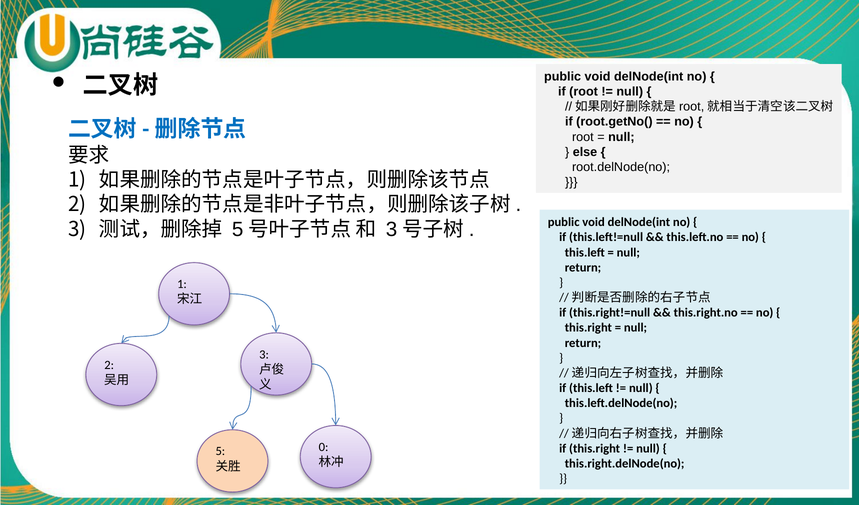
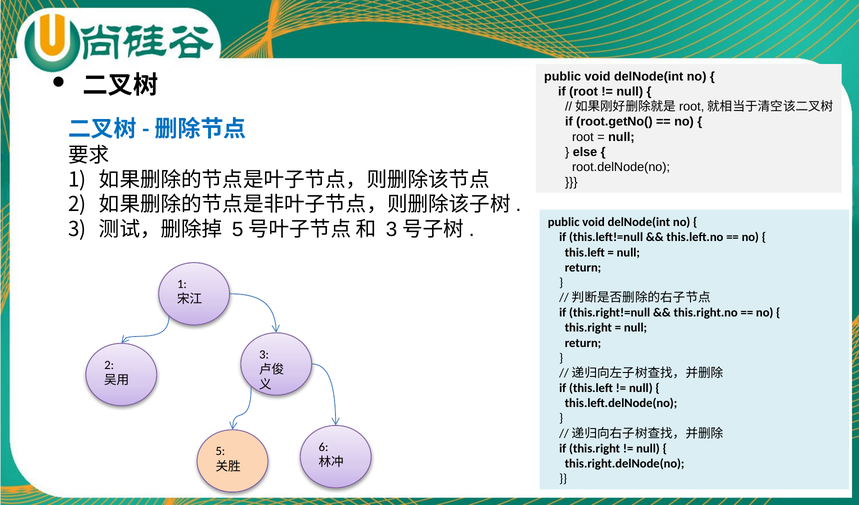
0: 0 -> 6 (324, 448)
